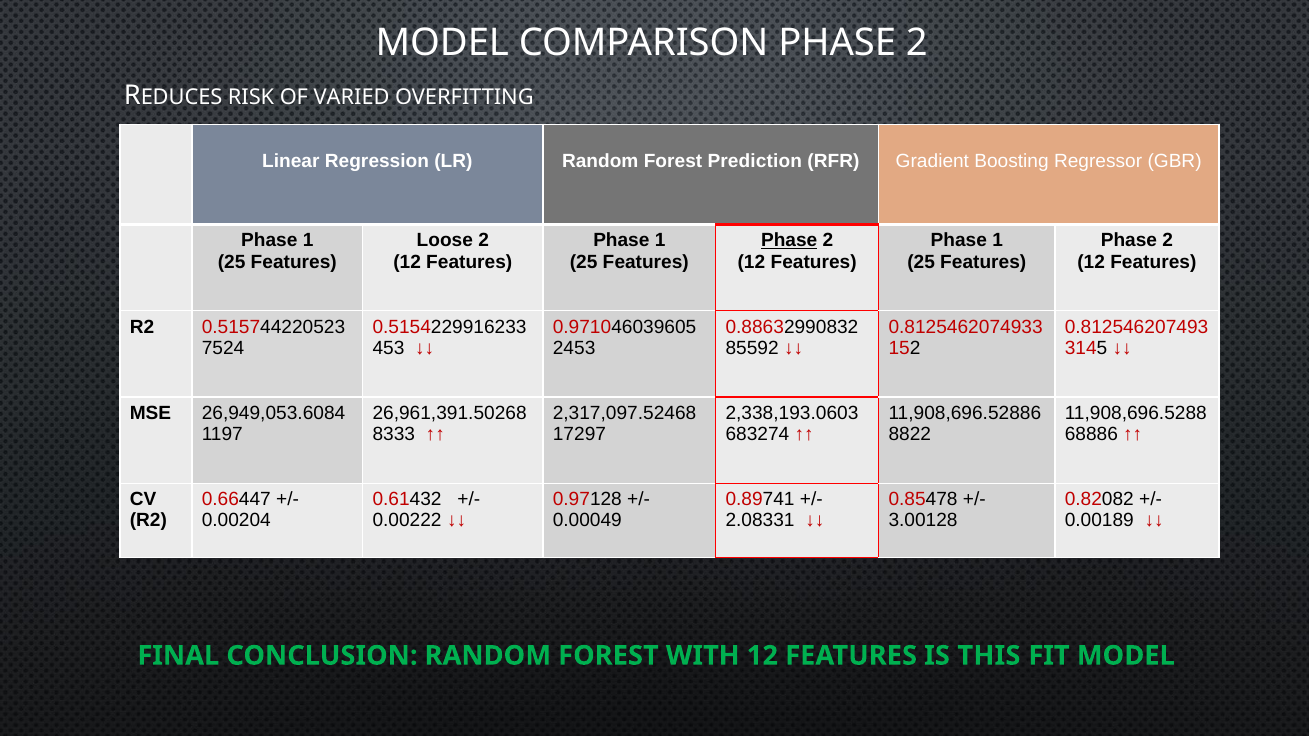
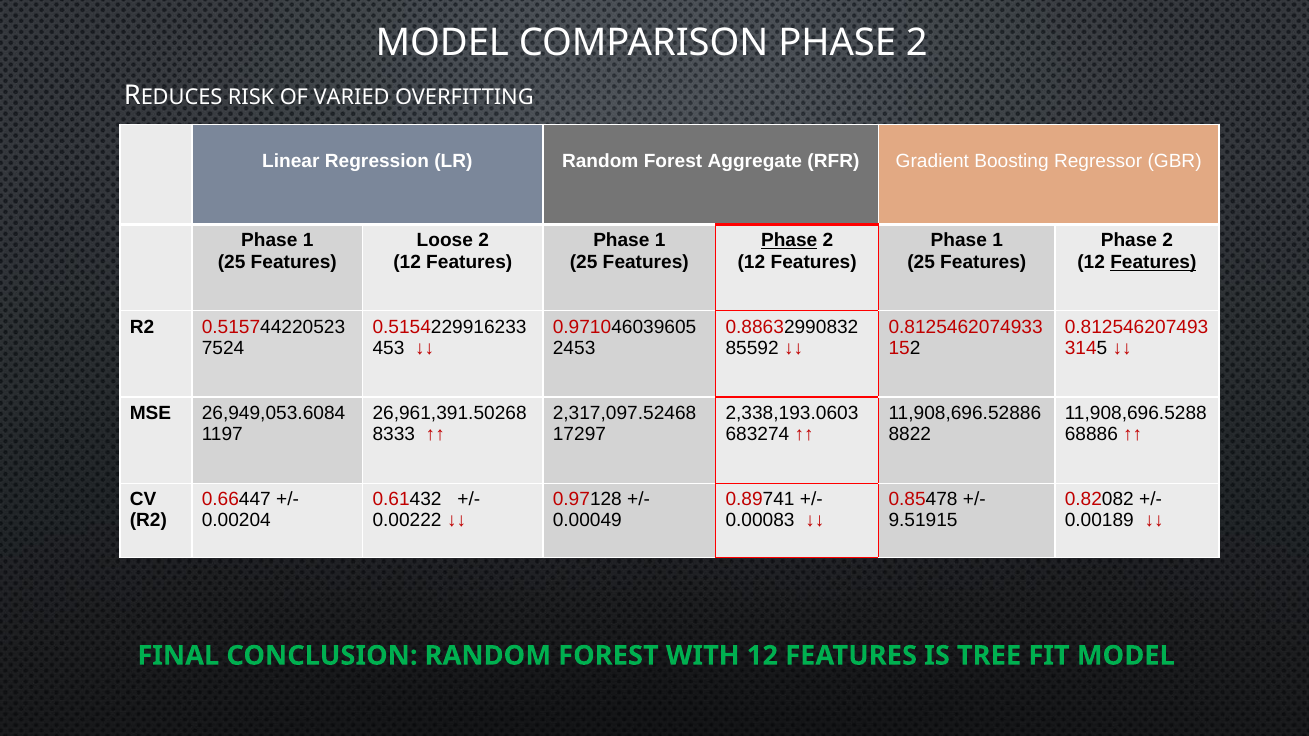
Prediction: Prediction -> Aggregate (755, 162)
Features underline: none -> present (1153, 262)
2.08331: 2.08331 -> 0.00083 (760, 521)
3.00128: 3.00128 -> 9.51915 (923, 521)
THIS: THIS -> TREE (989, 656)
